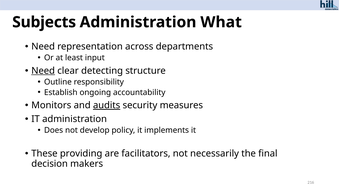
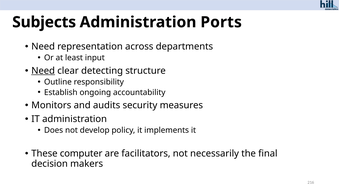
What: What -> Ports (221, 22)
audits underline: present -> none (107, 105)
providing: providing -> computer (81, 153)
